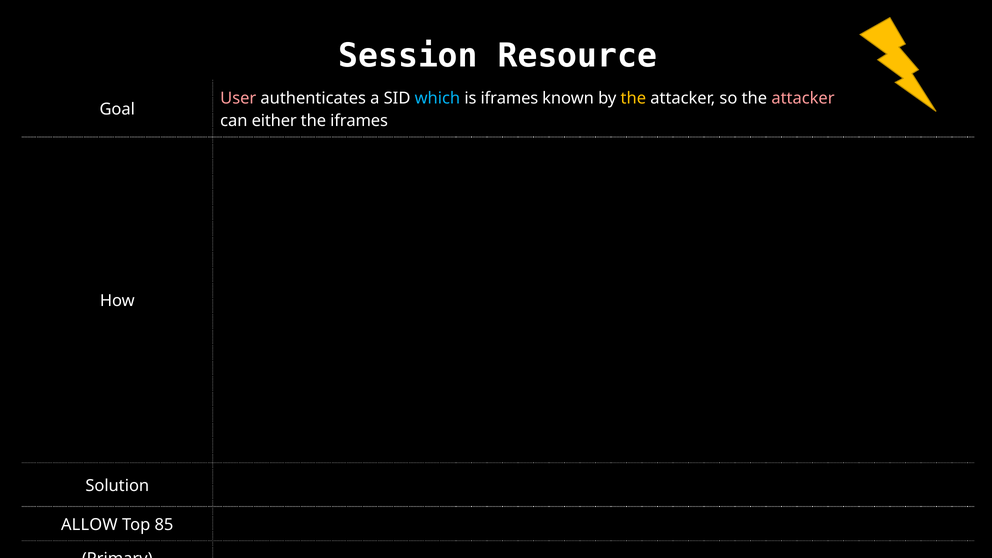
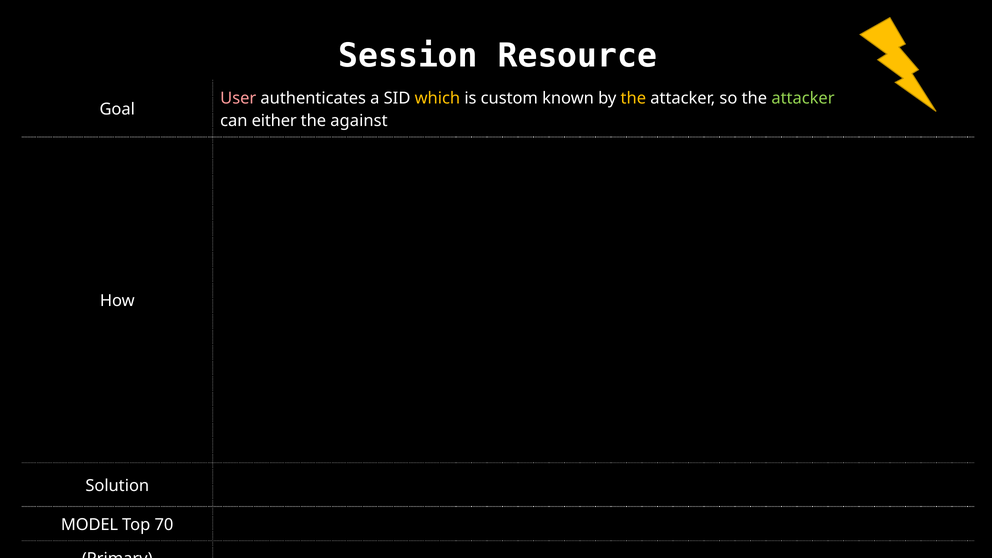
which colour: light blue -> yellow (437, 98)
is iframes: iframes -> custom (509, 98)
attacker colour: pink -> light green (803, 98)
the iframes: iframes -> against (359, 121)
ALLOW: ALLOW -> MODEL (90, 525)
85: 85 -> 70 (164, 525)
